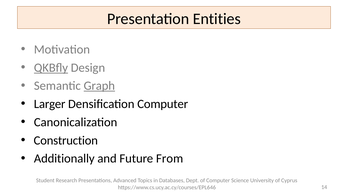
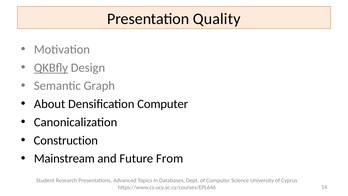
Entities: Entities -> Quality (217, 19)
Graph underline: present -> none (99, 86)
Larger: Larger -> About (50, 104)
Additionally: Additionally -> Mainstream (64, 158)
